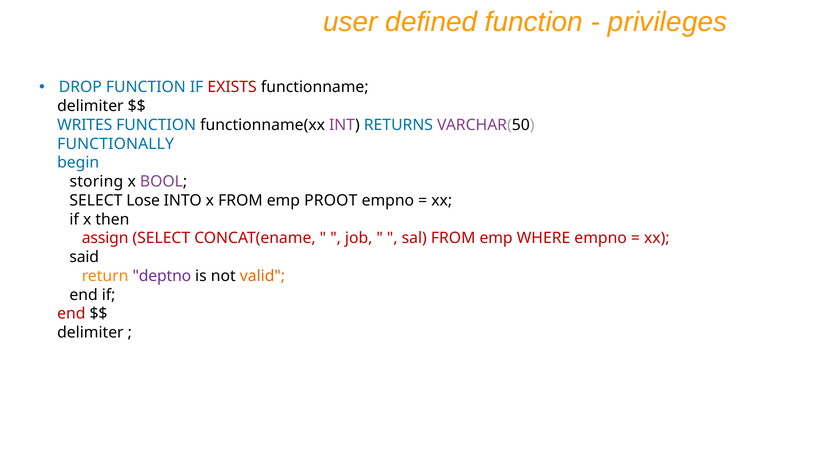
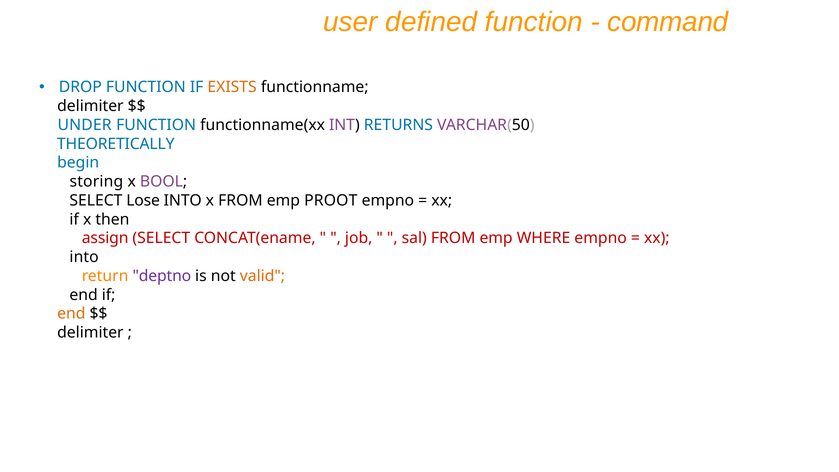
privileges: privileges -> command (668, 22)
EXISTS colour: red -> orange (232, 87)
WRITES: WRITES -> UNDER (85, 125)
FUNCTIONALLY: FUNCTIONALLY -> THEORETICALLY (116, 144)
said: said -> into (84, 257)
end colour: red -> orange (71, 314)
